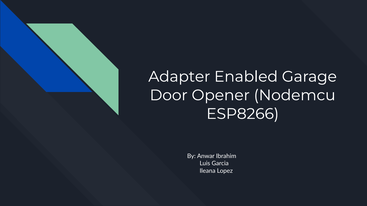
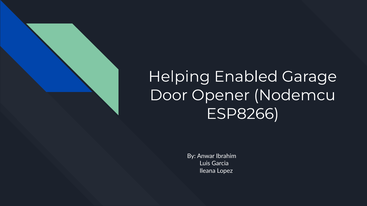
Adapter: Adapter -> Helping (179, 77)
